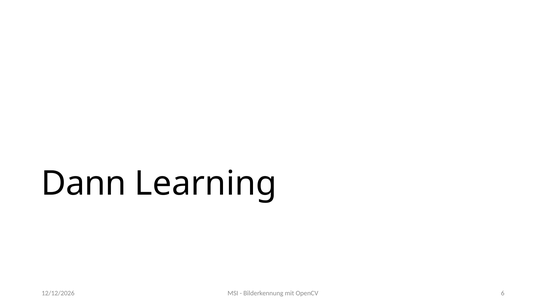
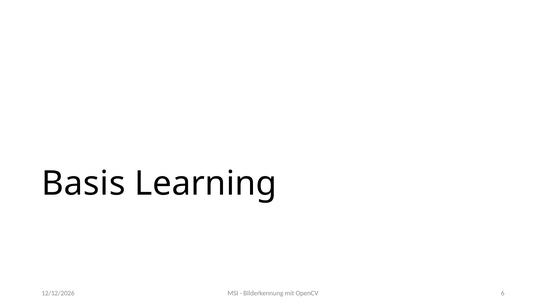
Dann: Dann -> Basis (83, 184)
